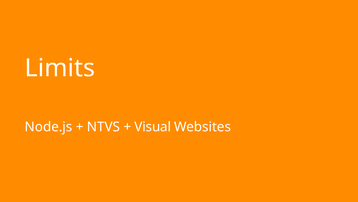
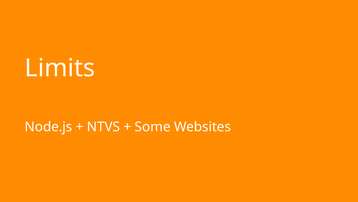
Visual: Visual -> Some (153, 127)
